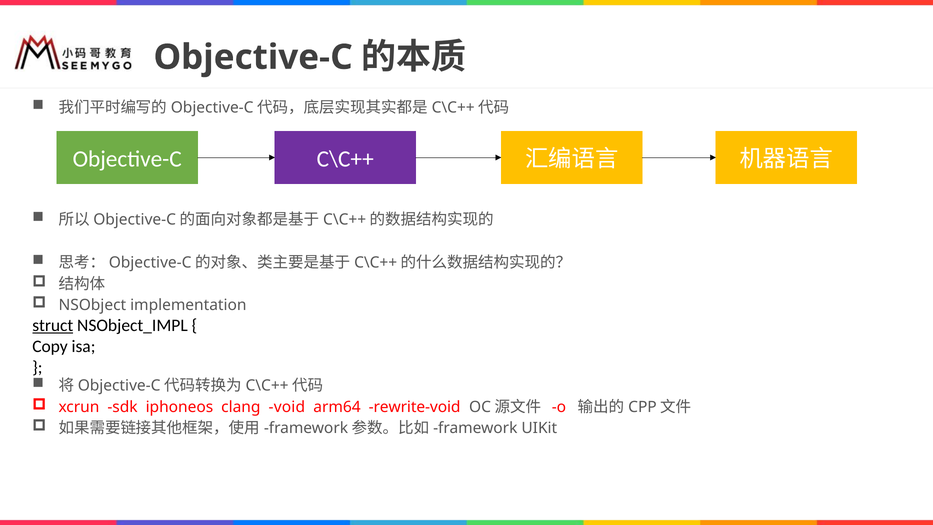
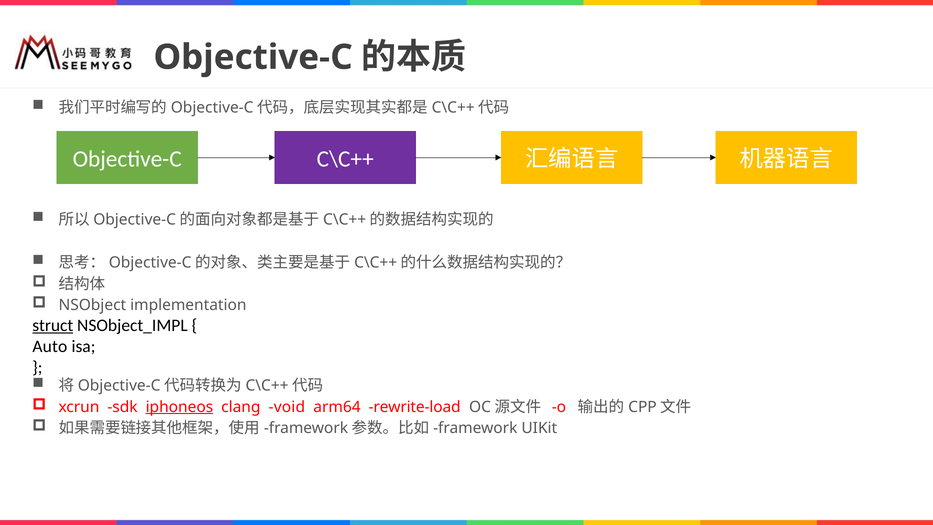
Copy: Copy -> Auto (50, 346)
iphoneos underline: none -> present (179, 407)
rewrite-void: rewrite-void -> rewrite-load (415, 407)
